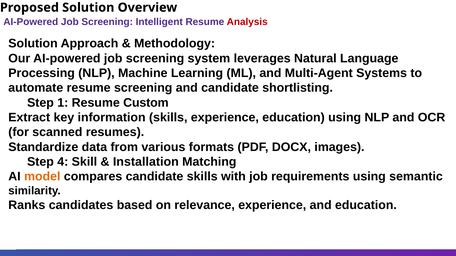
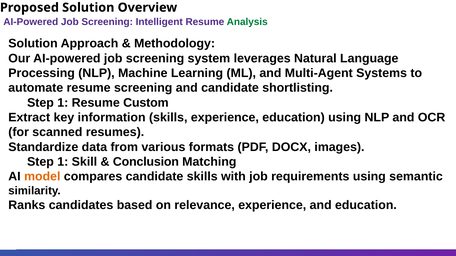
Analysis colour: red -> green (247, 22)
4: 4 -> 1 (63, 162)
Installation: Installation -> Conclusion (146, 162)
